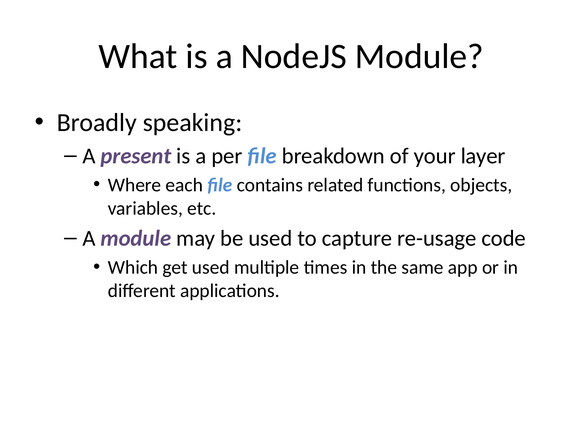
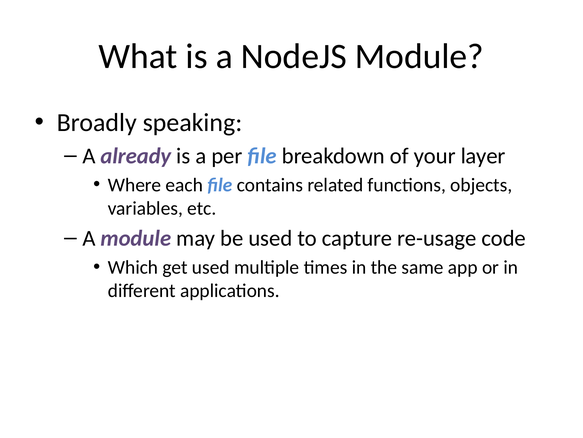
present: present -> already (136, 156)
